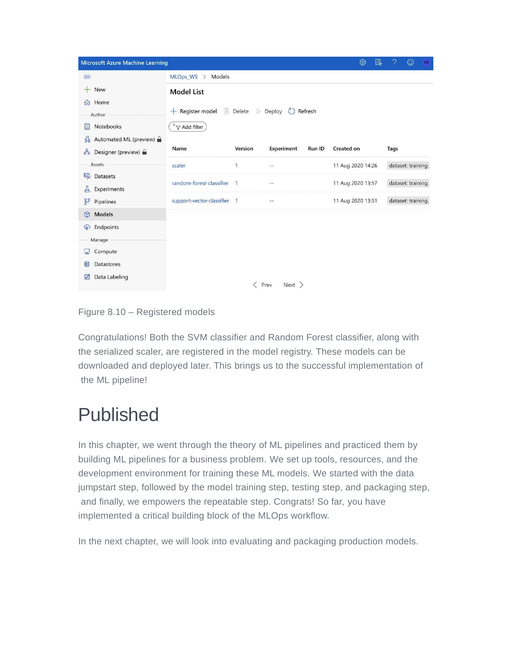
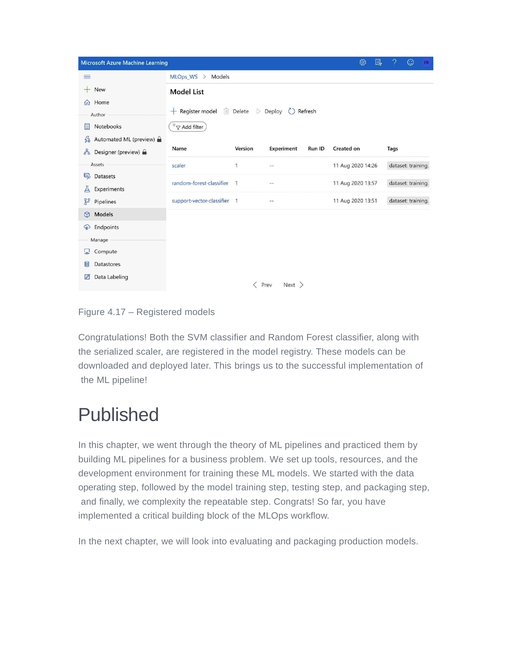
8.10: 8.10 -> 4.17 (117, 312)
jumpstart: jumpstart -> operating (97, 488)
empowers: empowers -> complexity (164, 502)
